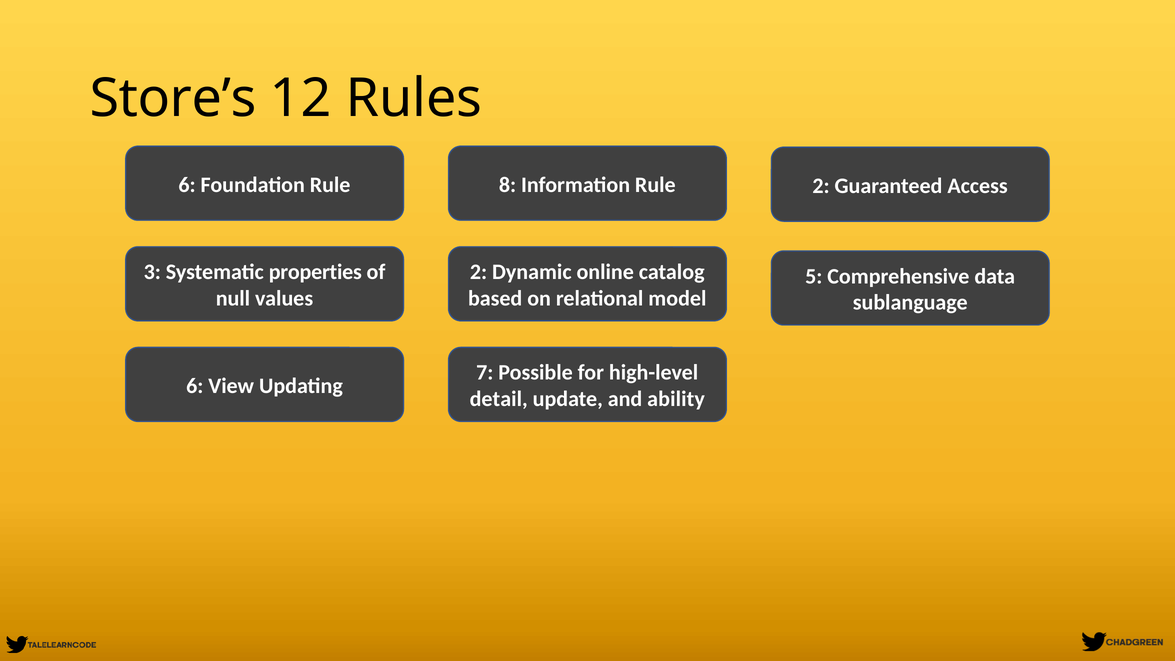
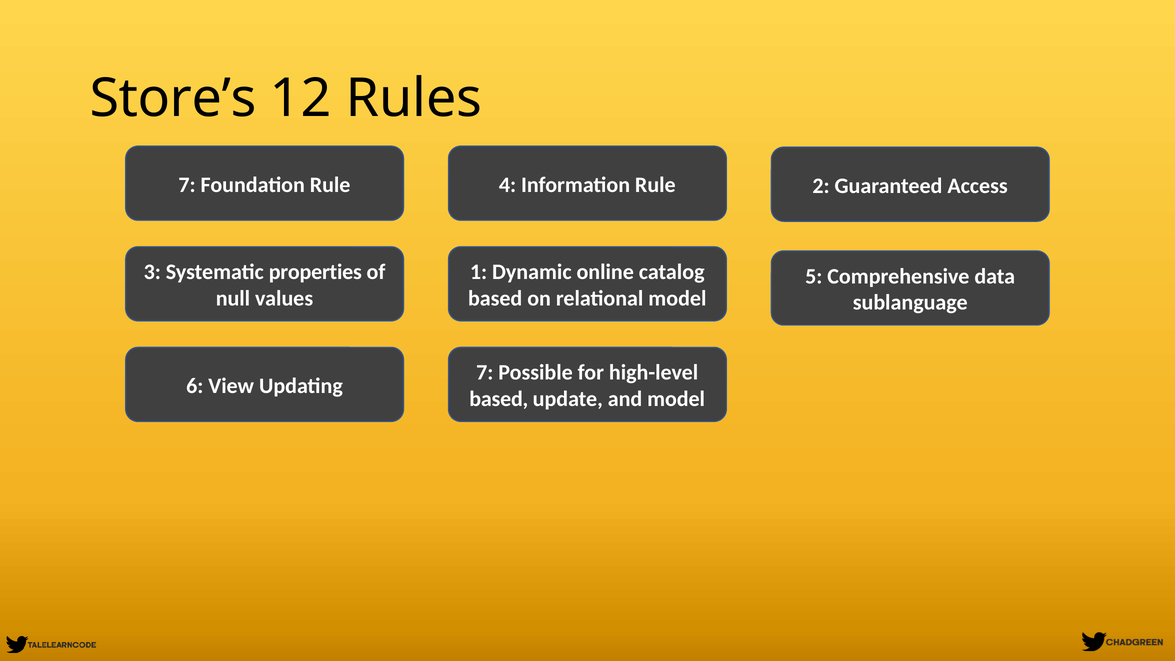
6: 6 -> 7 (187, 185)
8: 8 -> 4 (508, 185)
2: 2 -> 1 (479, 272)
detail: detail -> based (499, 399)
and ability: ability -> model (676, 399)
